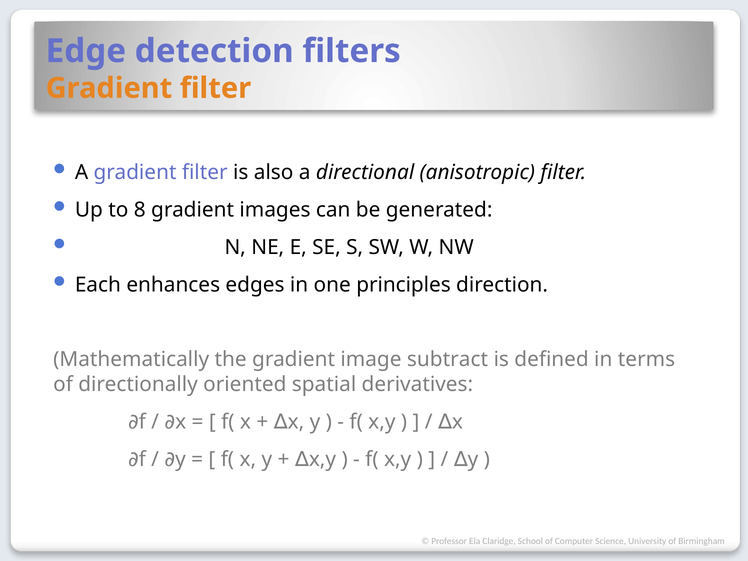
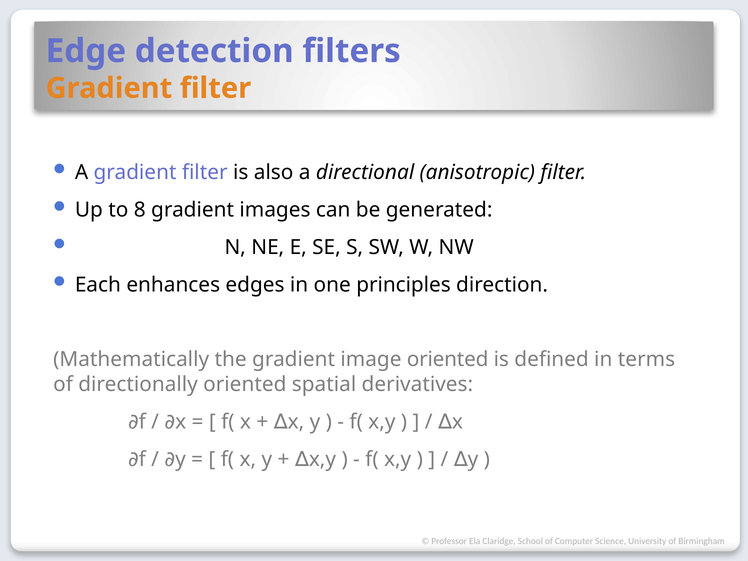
image subtract: subtract -> oriented (448, 360)
